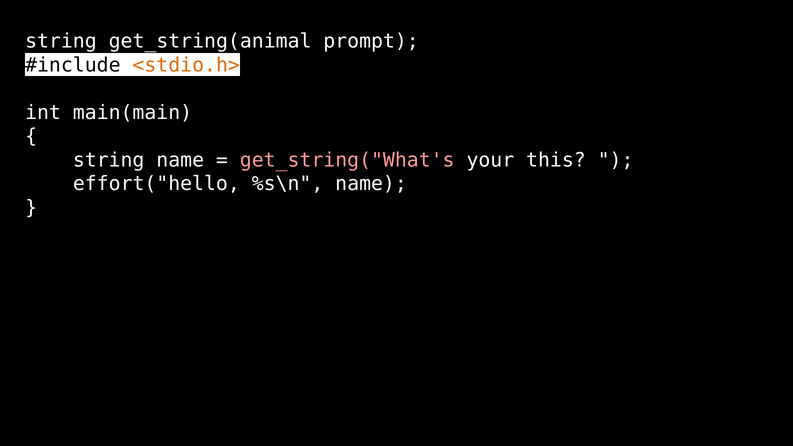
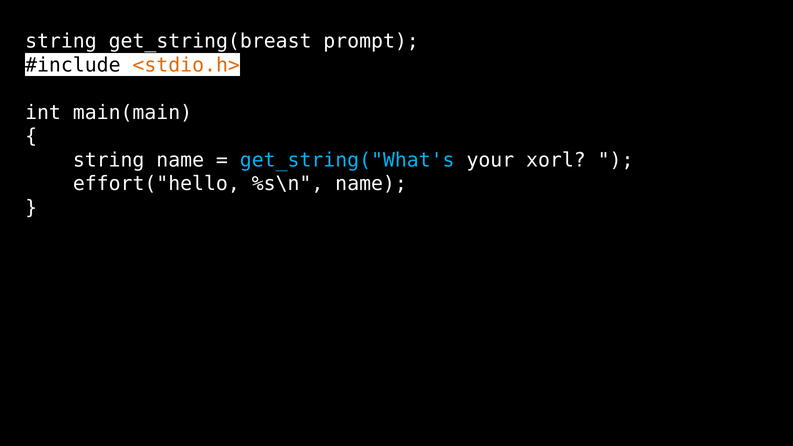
get_string(animal: get_string(animal -> get_string(breast (210, 41)
get_string("What's colour: pink -> light blue (347, 160)
this: this -> xorl (556, 160)
